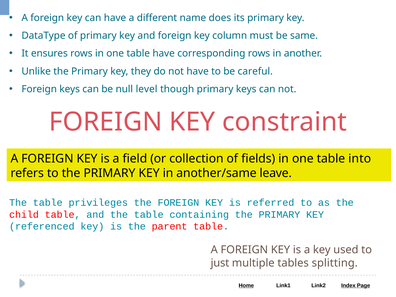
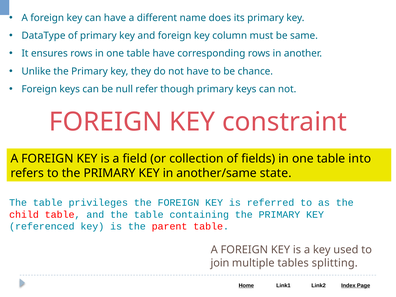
careful: careful -> chance (255, 71)
level: level -> refer (147, 89)
leave: leave -> state (276, 173)
just: just -> join (220, 263)
